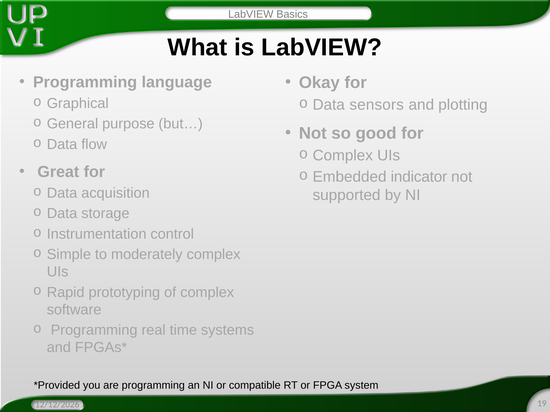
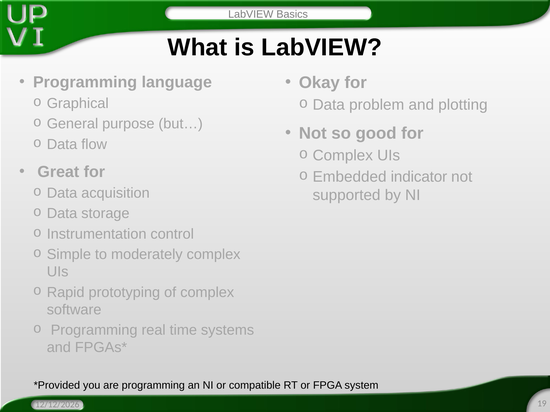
sensors: sensors -> problem (377, 105)
